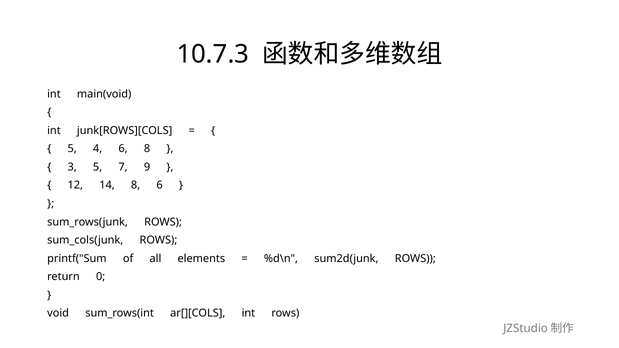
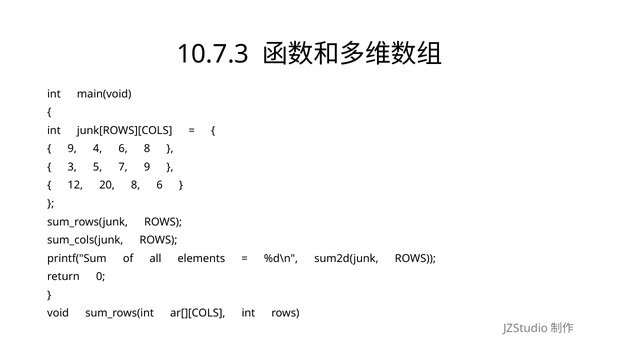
5: 5 -> 9 (72, 149)
14: 14 -> 20 (107, 185)
